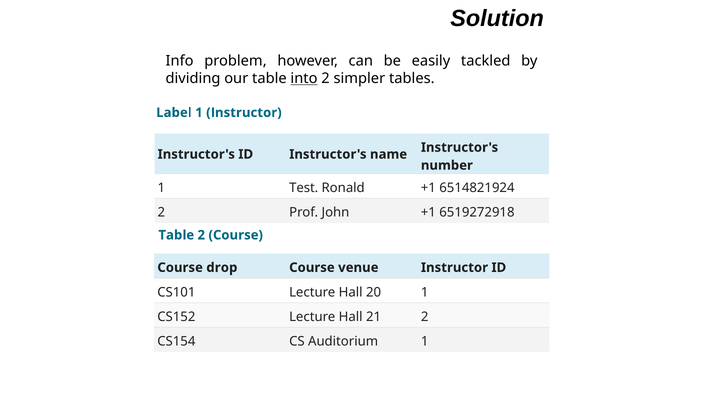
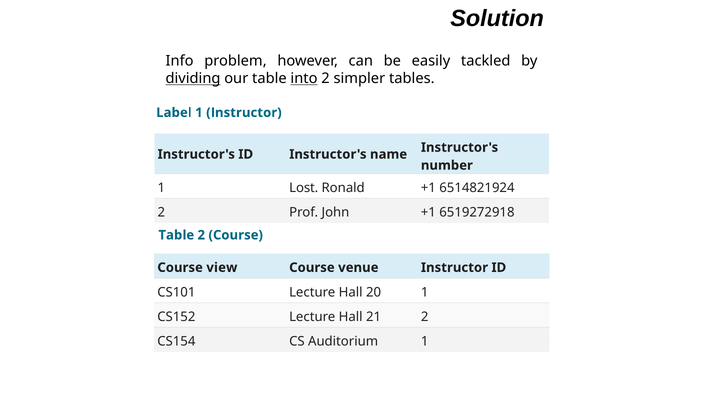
dividing underline: none -> present (193, 78)
Test: Test -> Lost (304, 188)
drop: drop -> view (222, 267)
